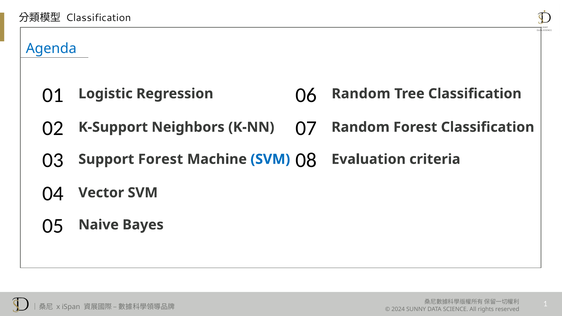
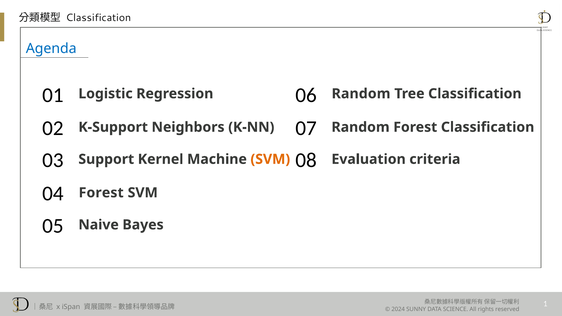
Support Forest: Forest -> Kernel (161, 159)
SVM colour: blue -> orange (270, 159)
04 Vector: Vector -> Forest (101, 193)
